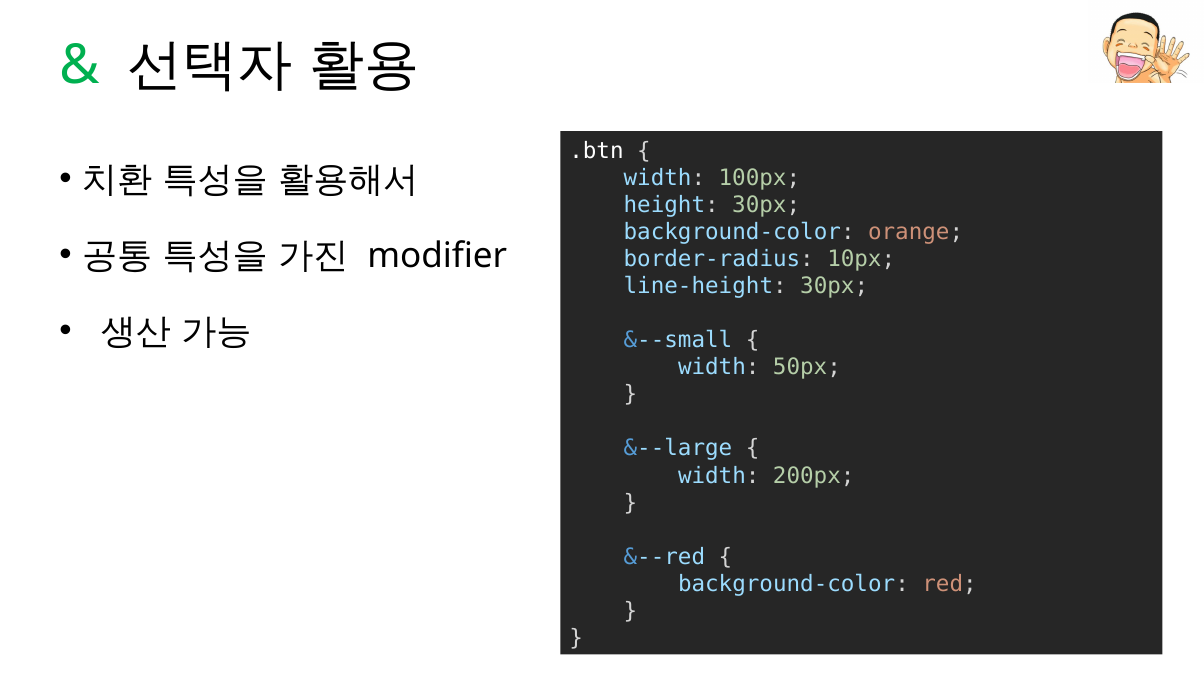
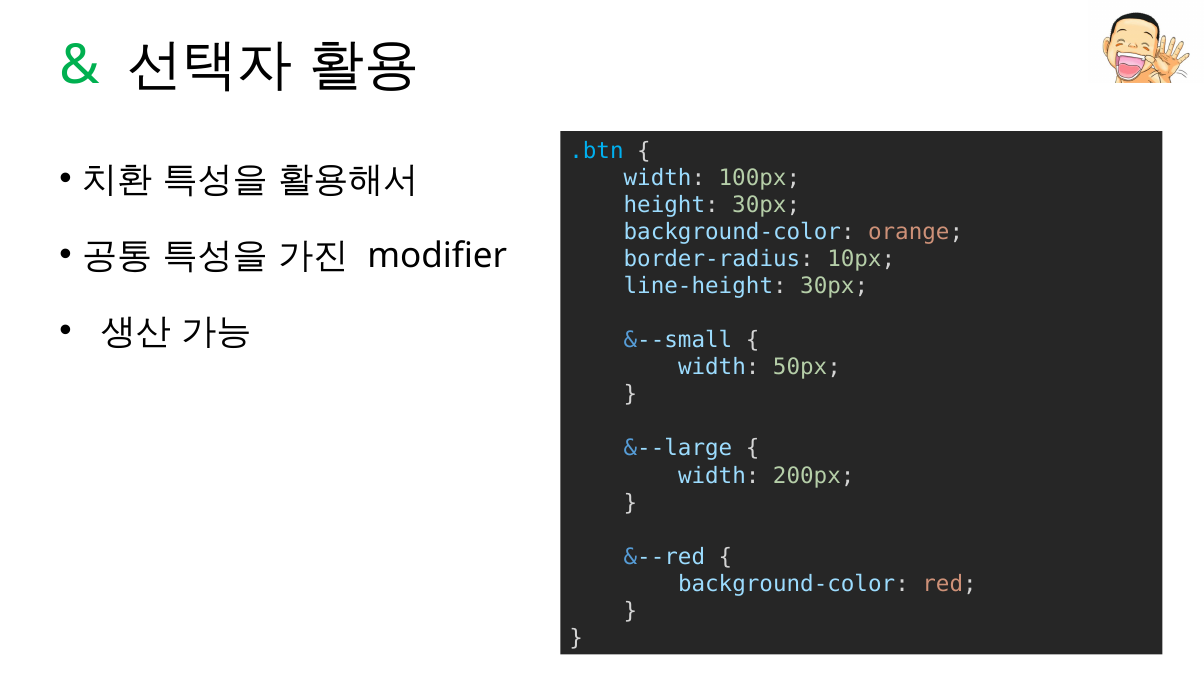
.btn colour: white -> light blue (597, 151)
